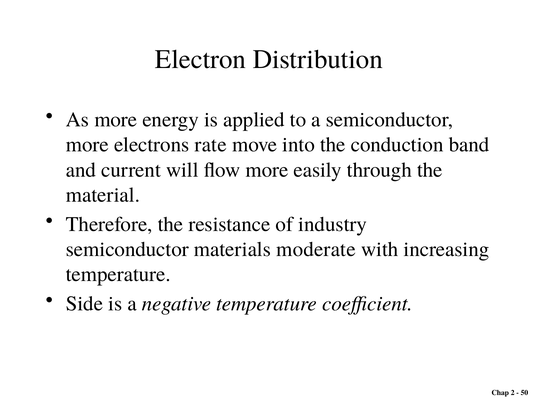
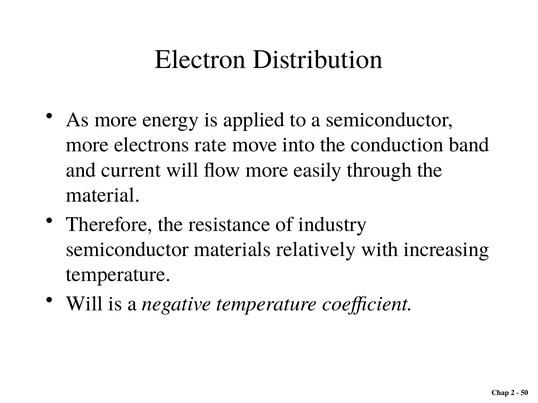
moderate: moderate -> relatively (316, 250)
Side: Side -> Will (84, 304)
